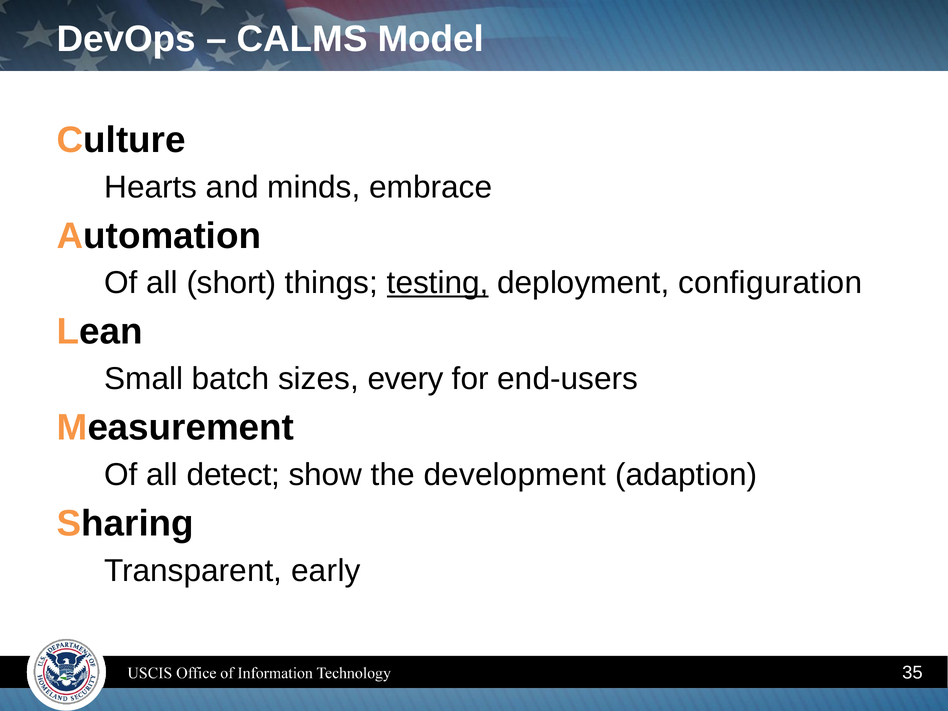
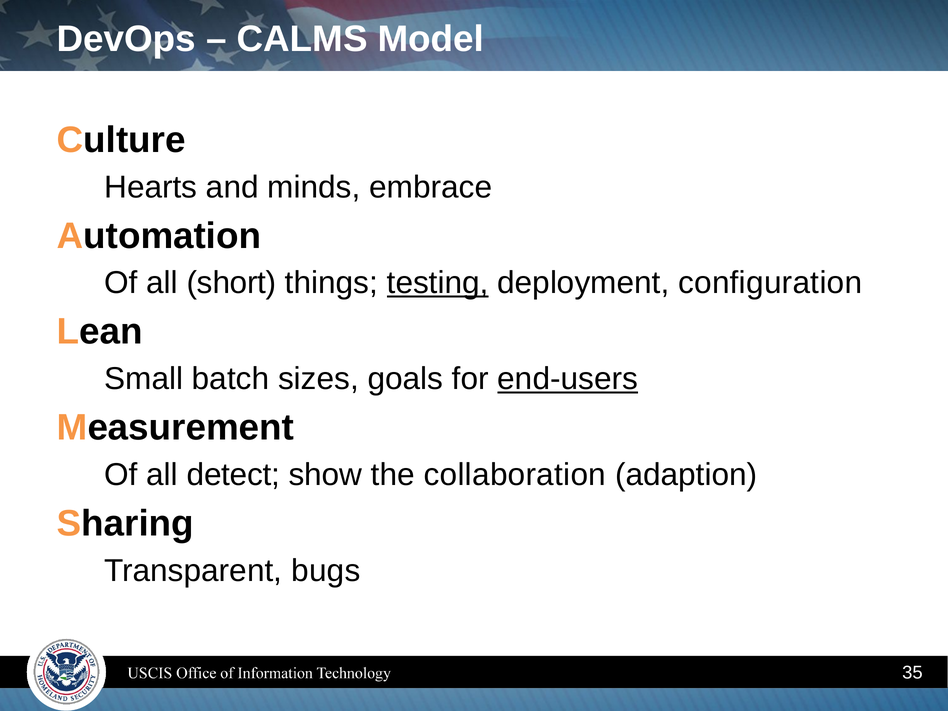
every: every -> goals (405, 379)
end-users underline: none -> present (568, 379)
development: development -> collaboration (515, 475)
early: early -> bugs (326, 571)
